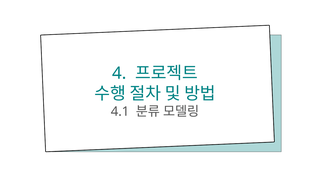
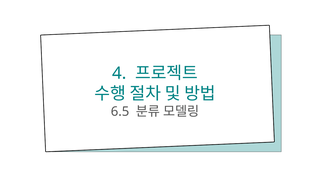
4.1: 4.1 -> 6.5 (120, 112)
